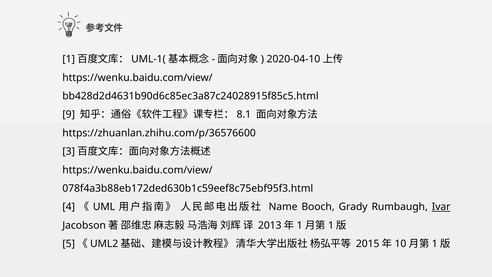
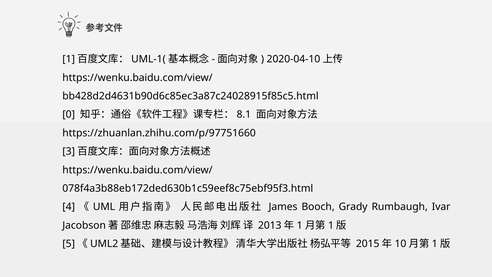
9: 9 -> 0 (69, 115)
https://zhuanlan.zhihu.com/p/36576600: https://zhuanlan.zhihu.com/p/36576600 -> https://zhuanlan.zhihu.com/p/97751660 (159, 133)
Name: Name -> James (283, 207)
Ivar underline: present -> none (441, 207)
